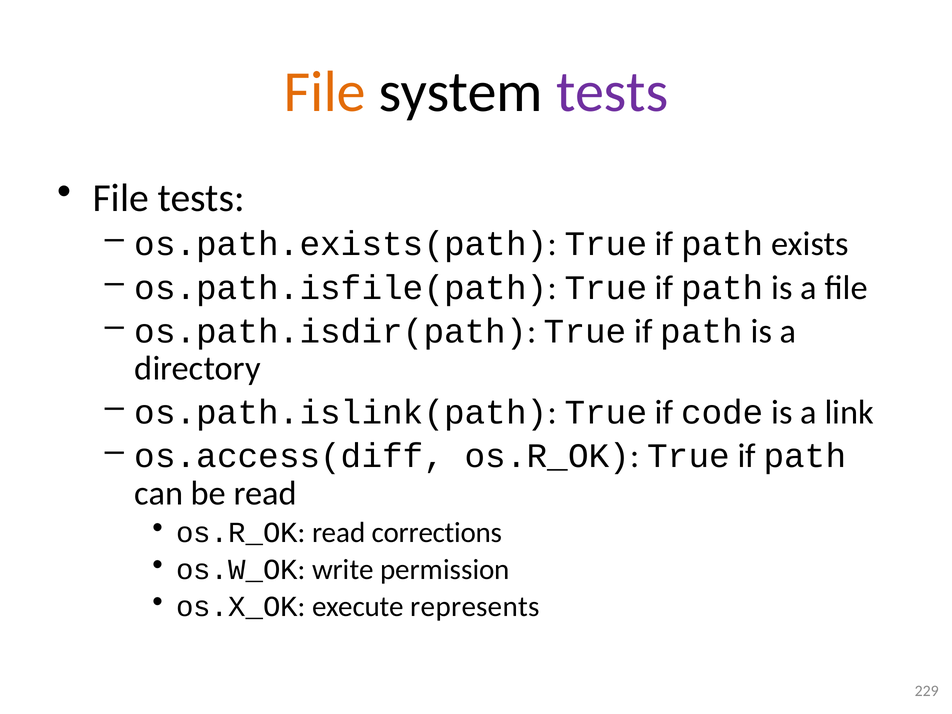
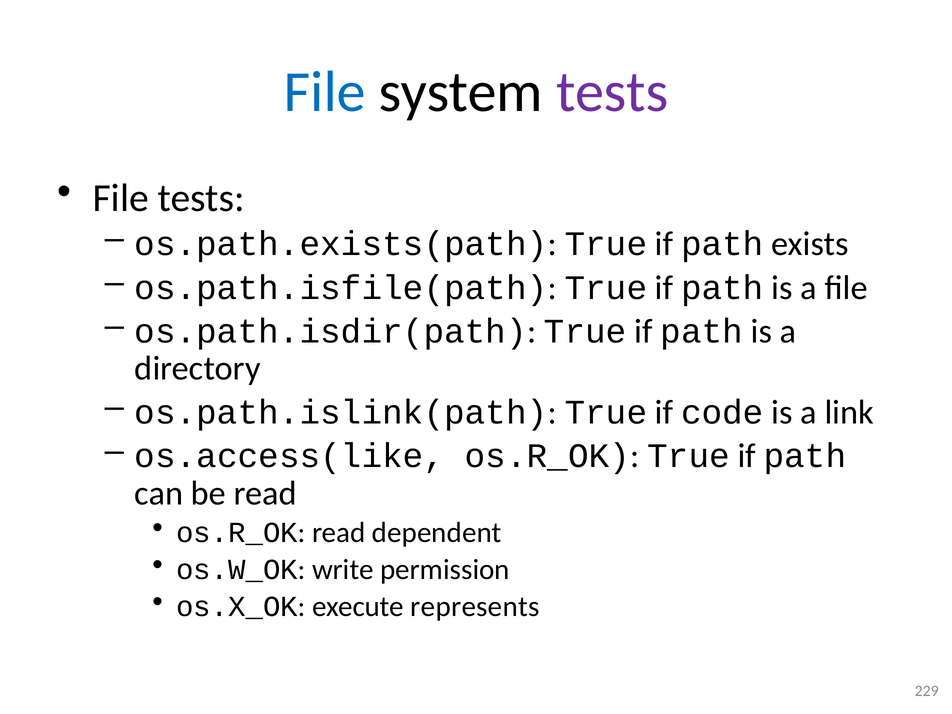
File colour: orange -> blue (325, 92)
os.access(diff: os.access(diff -> os.access(like (289, 456)
corrections: corrections -> dependent (437, 532)
